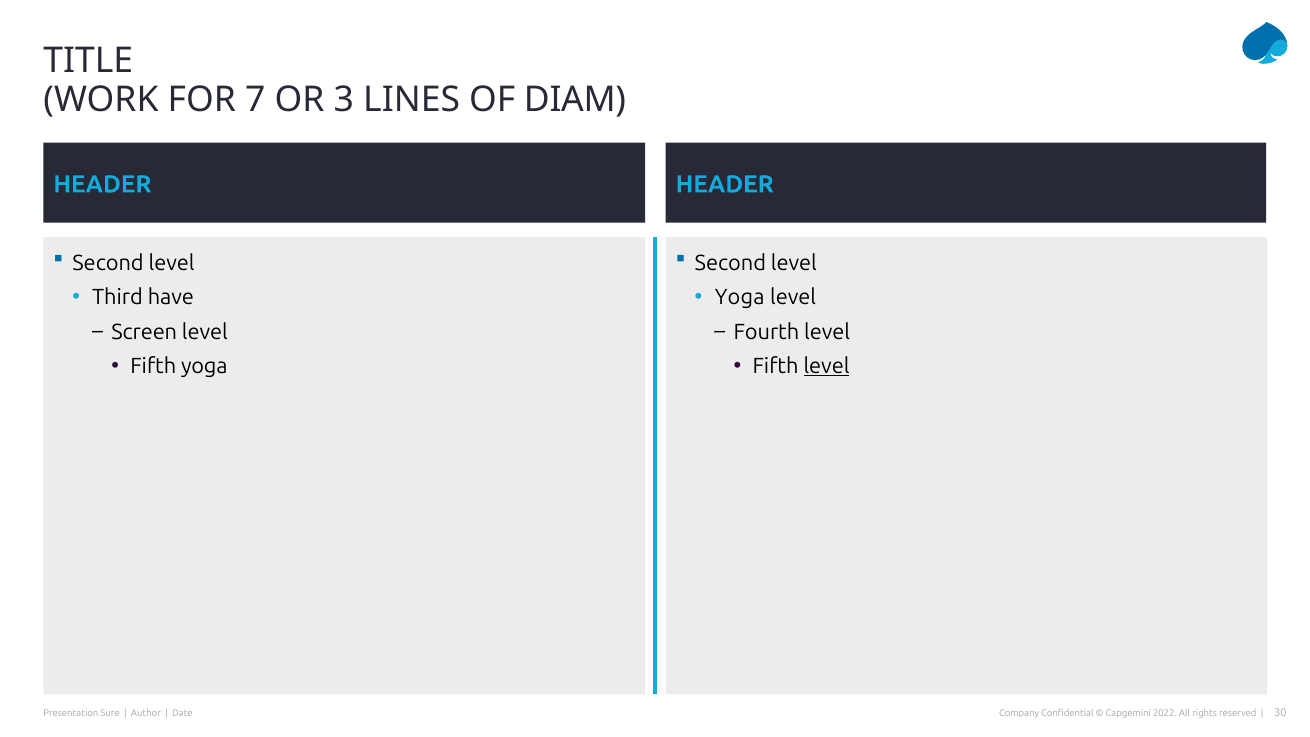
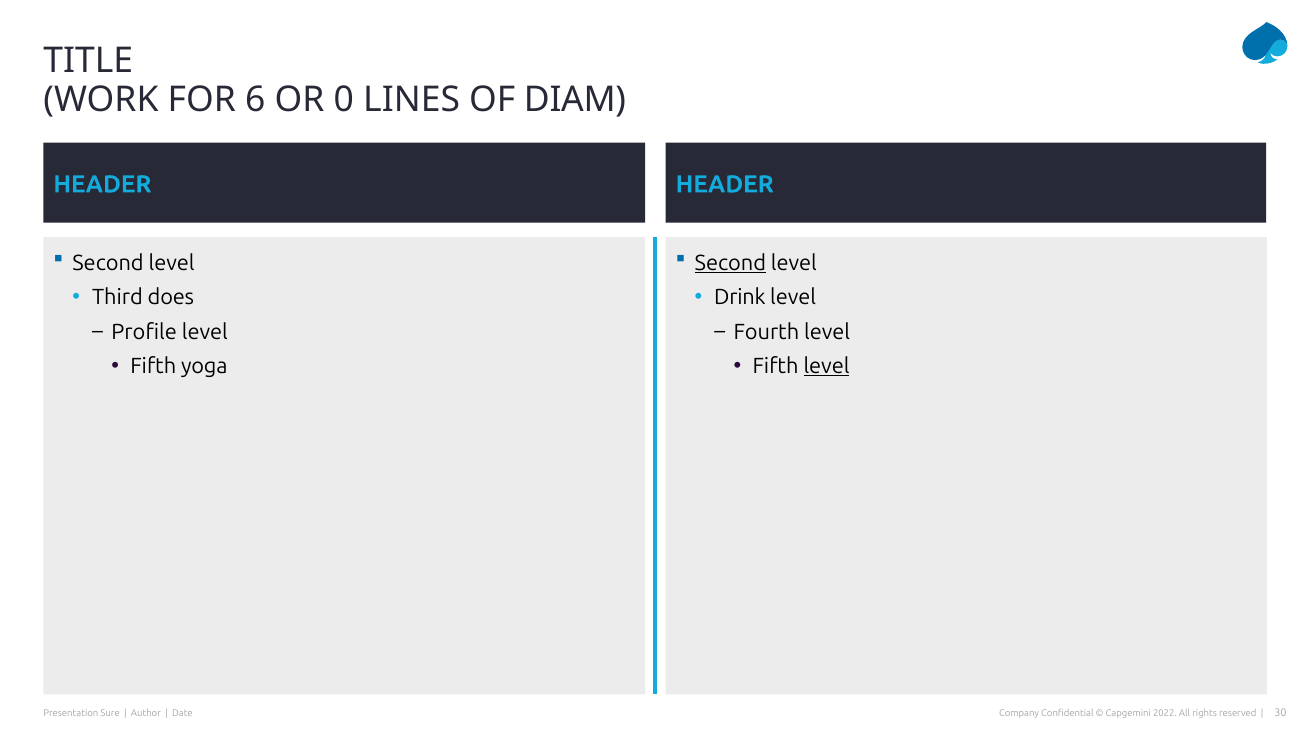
7: 7 -> 6 (255, 99)
3: 3 -> 0 (344, 99)
Second underline: none -> present (730, 263)
have: have -> does (171, 298)
Yoga: Yoga -> Drink (740, 298)
Screen: Screen -> Profile (144, 332)
